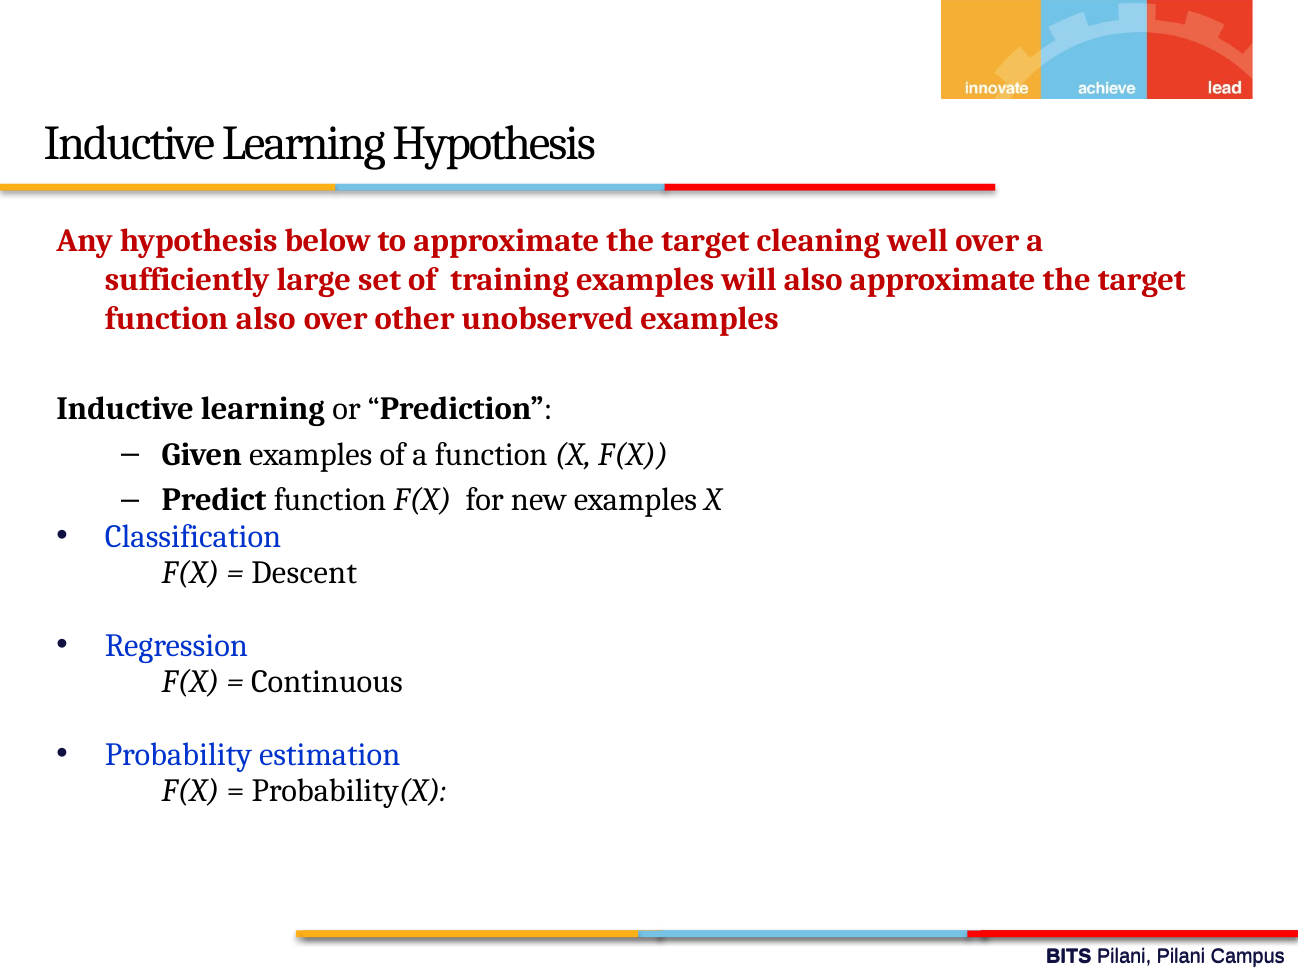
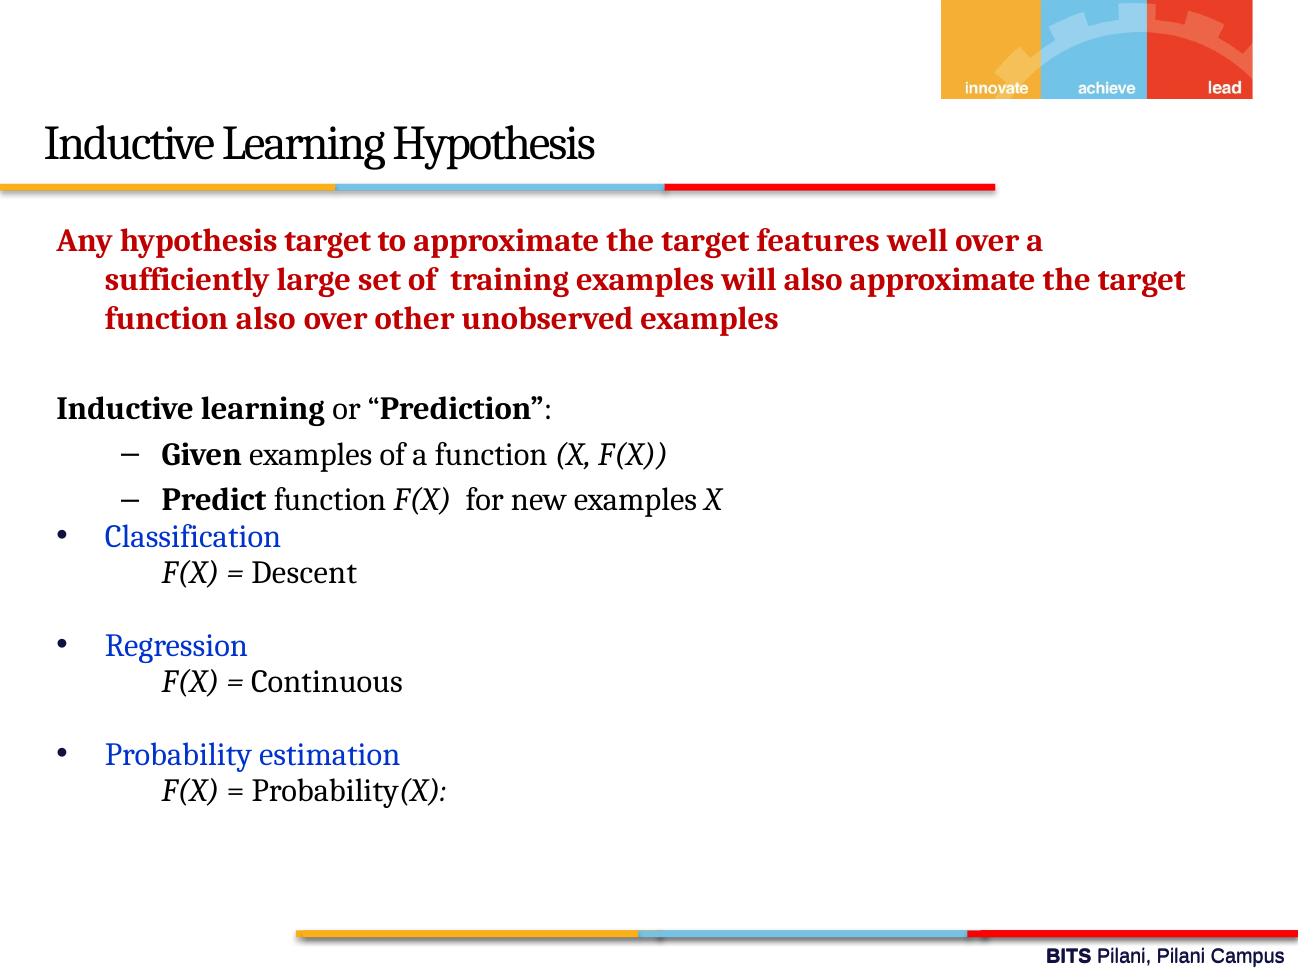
hypothesis below: below -> target (328, 240)
cleaning: cleaning -> features (818, 240)
